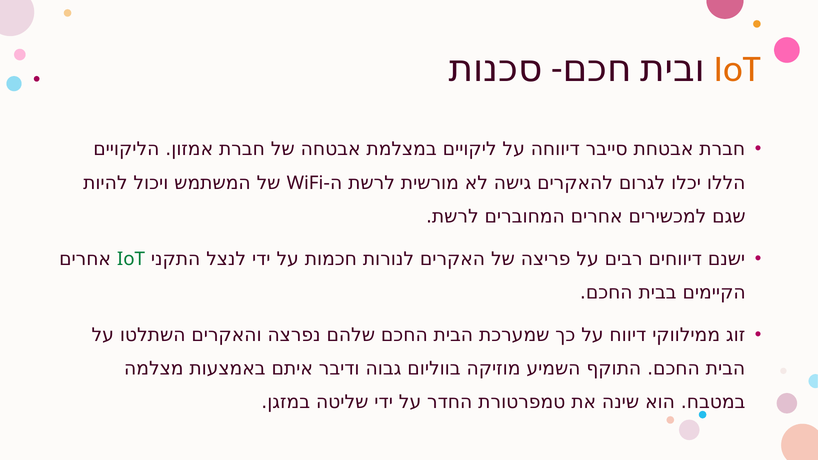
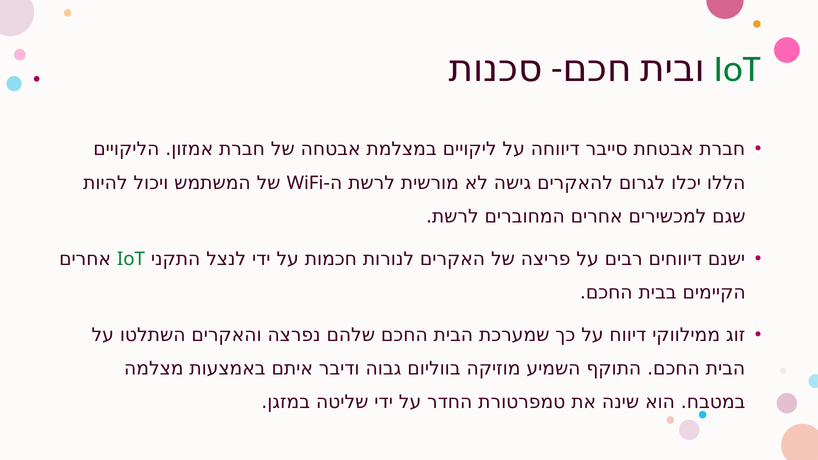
IoT colour: orange -> green (737, 69)
